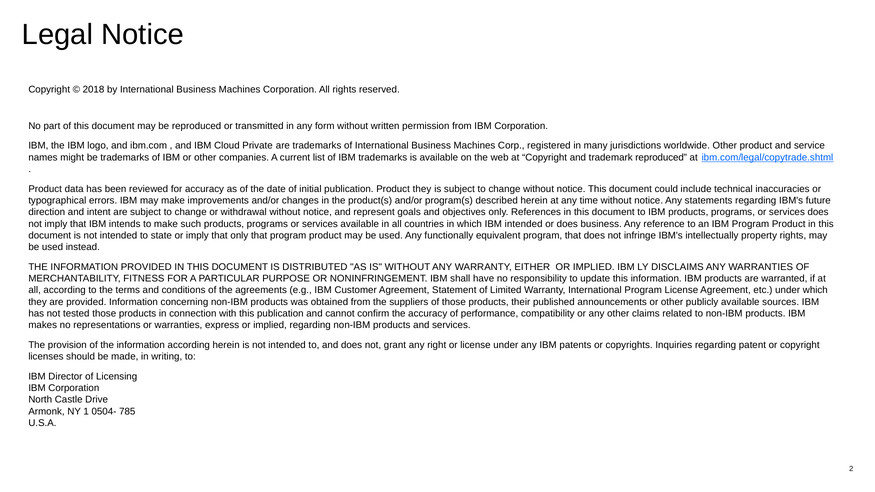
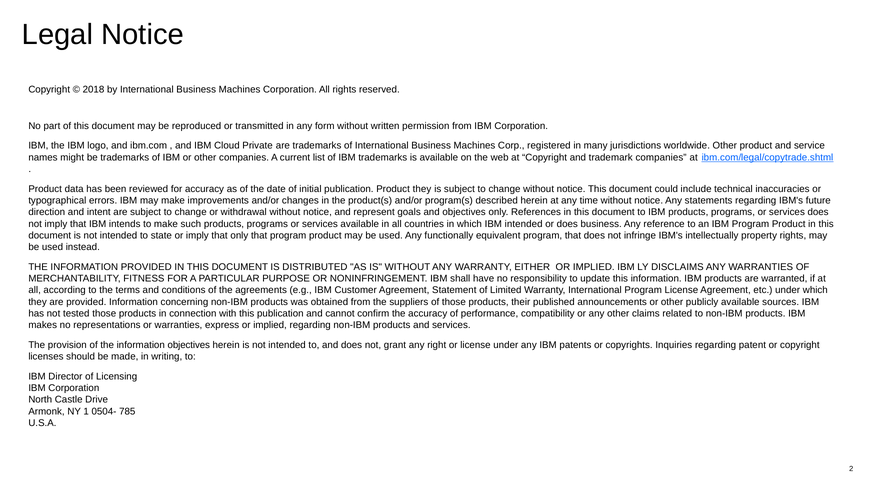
trademark reproduced: reproduced -> companies (661, 157)
information according: according -> objectives (189, 345)
